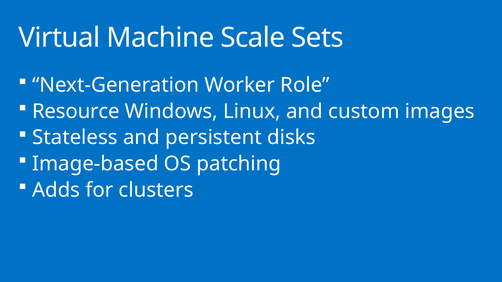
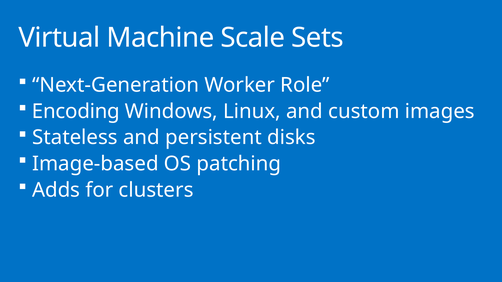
Resource: Resource -> Encoding (76, 111)
